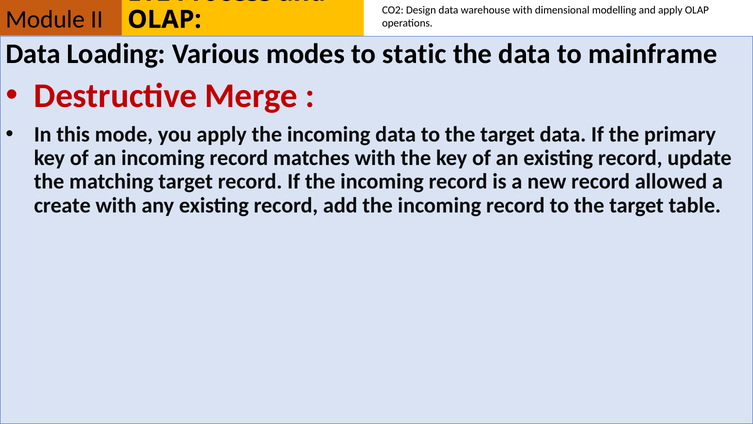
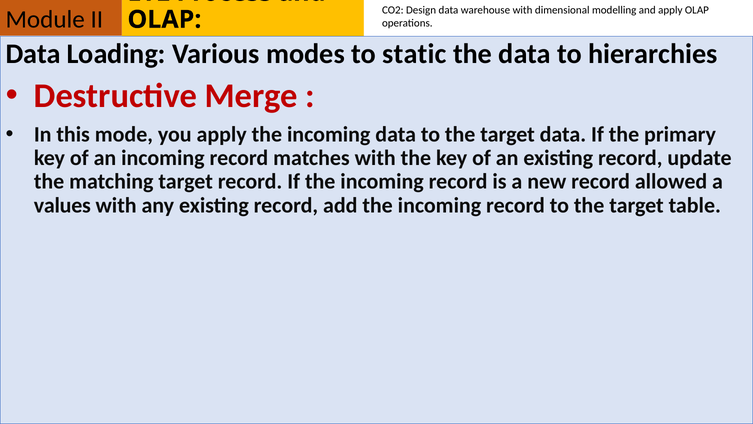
mainframe: mainframe -> hierarchies (653, 54)
create: create -> values (62, 205)
